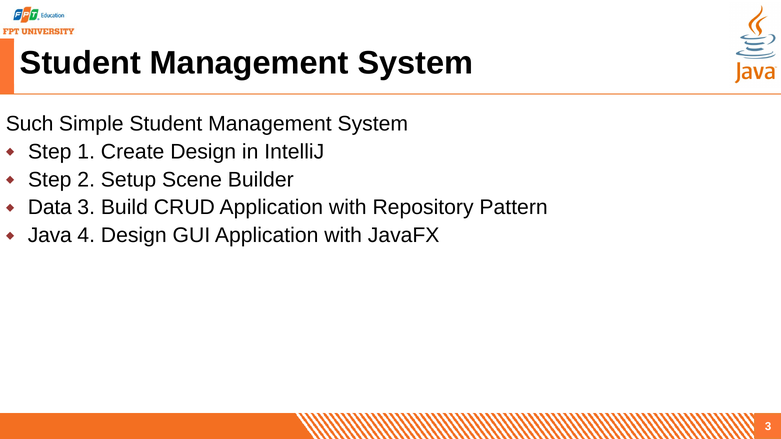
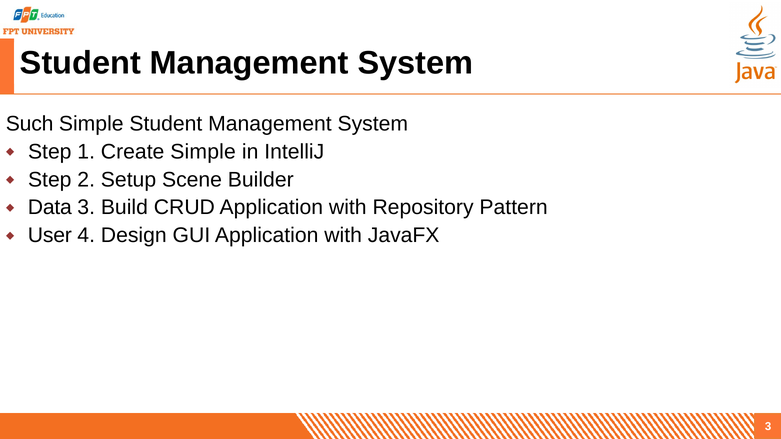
Create Design: Design -> Simple (203, 152)
Java: Java -> User (50, 236)
